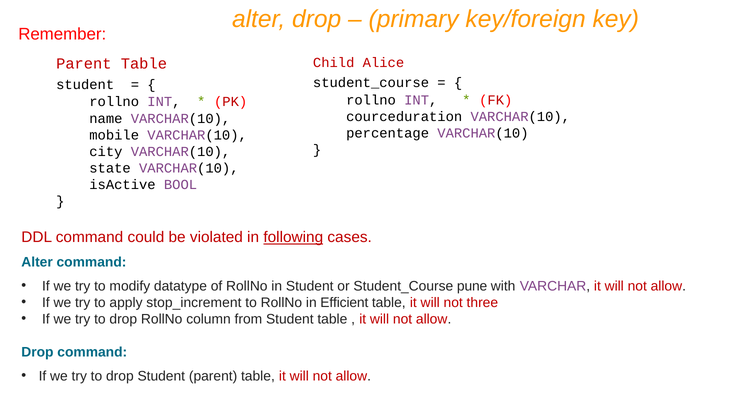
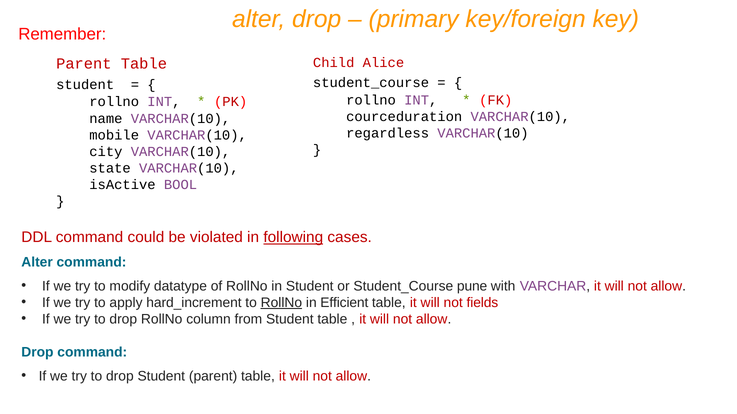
percentage: percentage -> regardless (388, 133)
stop_increment: stop_increment -> hard_increment (194, 303)
RollNo underline: none -> present (281, 303)
three: three -> fields (482, 303)
